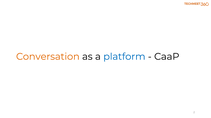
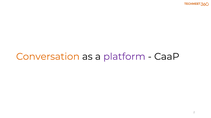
platform colour: blue -> purple (124, 57)
